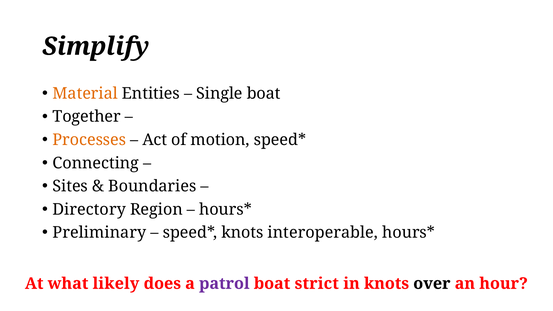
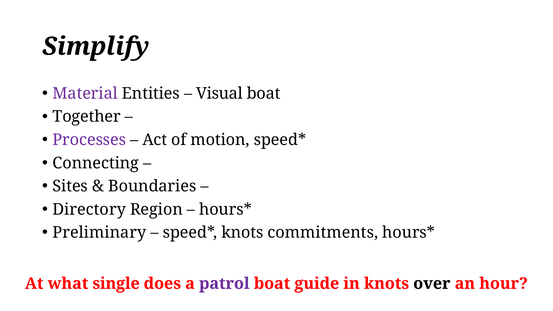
Material colour: orange -> purple (85, 93)
Single: Single -> Visual (219, 93)
Processes colour: orange -> purple (89, 140)
interoperable: interoperable -> commitments (323, 233)
likely: likely -> single (116, 284)
strict: strict -> guide (317, 284)
